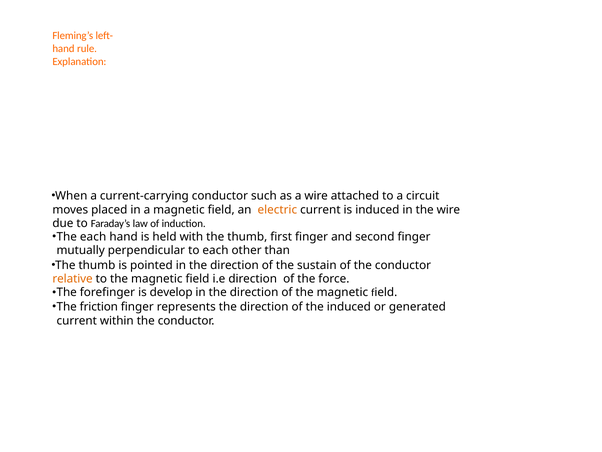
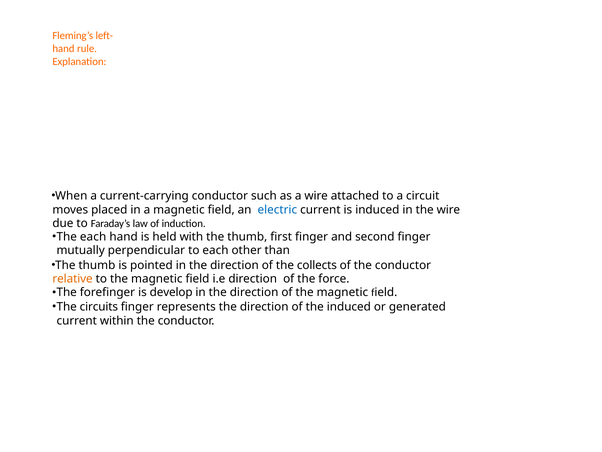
electric colour: orange -> blue (277, 209)
sustain: sustain -> collects (317, 265)
friction: friction -> circuits (99, 306)
